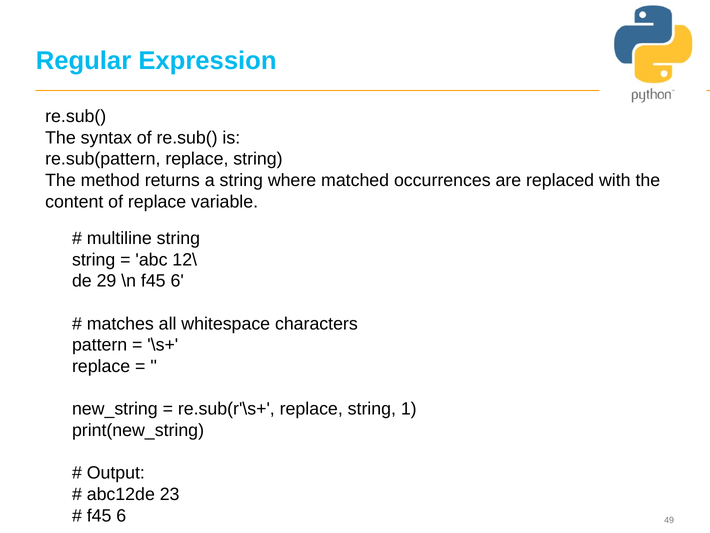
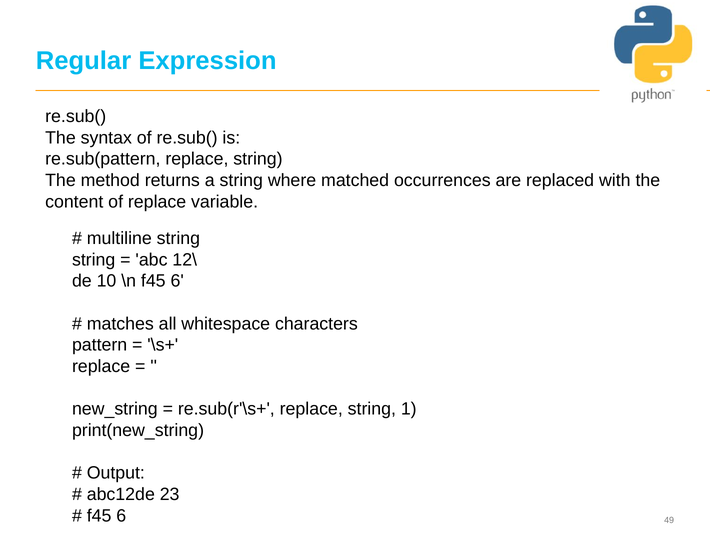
29: 29 -> 10 (106, 281)
